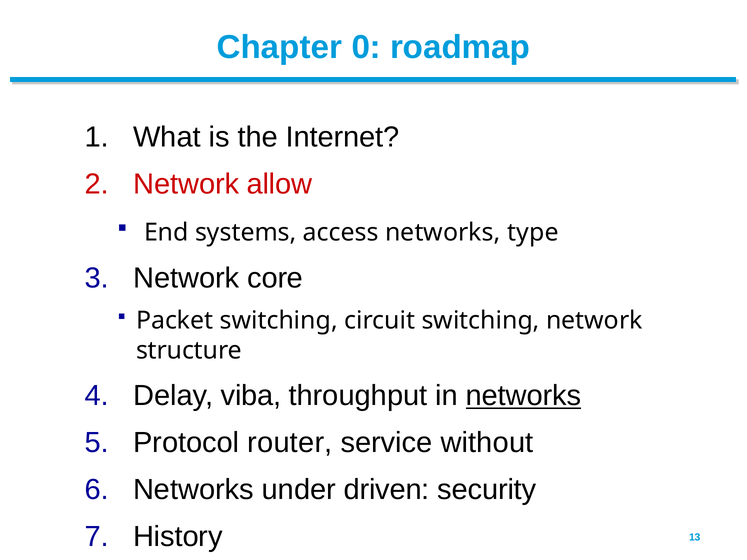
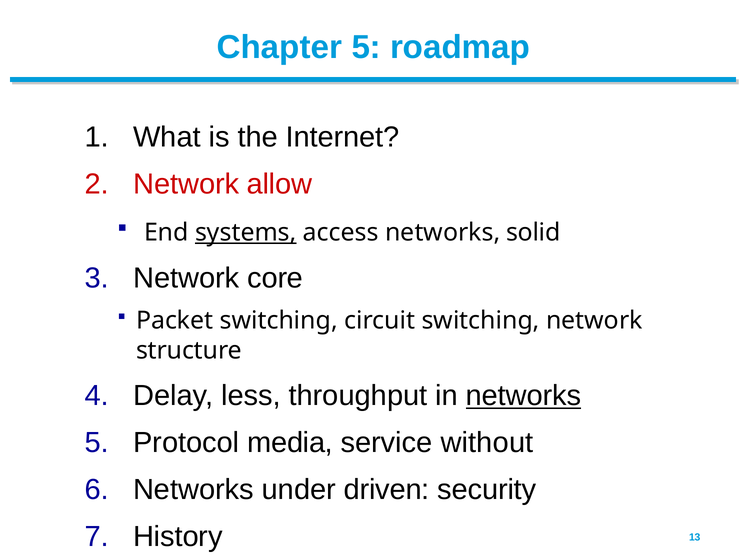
Chapter 0: 0 -> 5 (366, 47)
systems underline: none -> present (246, 232)
type: type -> solid (533, 232)
viba: viba -> less (251, 396)
router: router -> media (290, 443)
